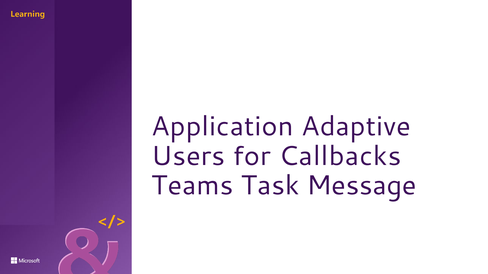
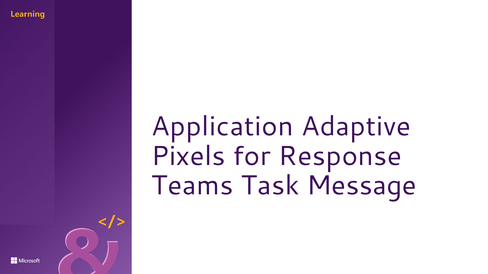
Users: Users -> Pixels (188, 156)
Callbacks: Callbacks -> Response (340, 156)
